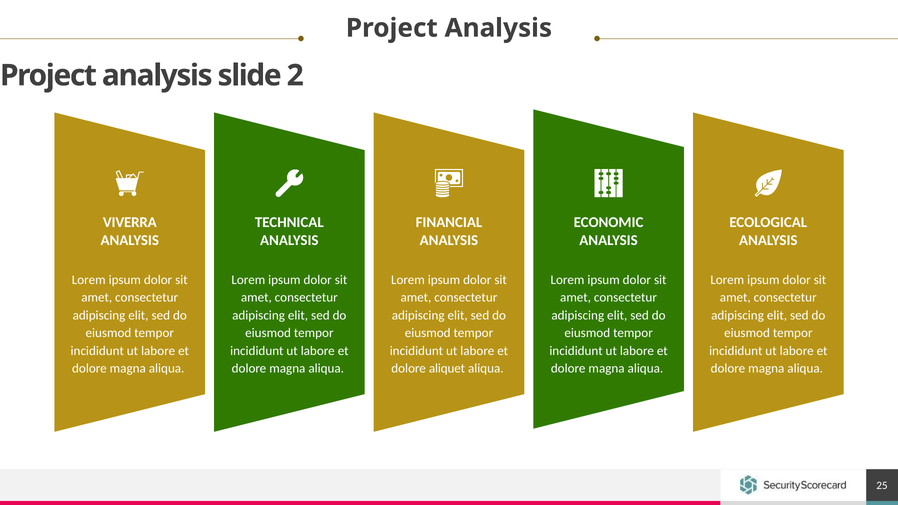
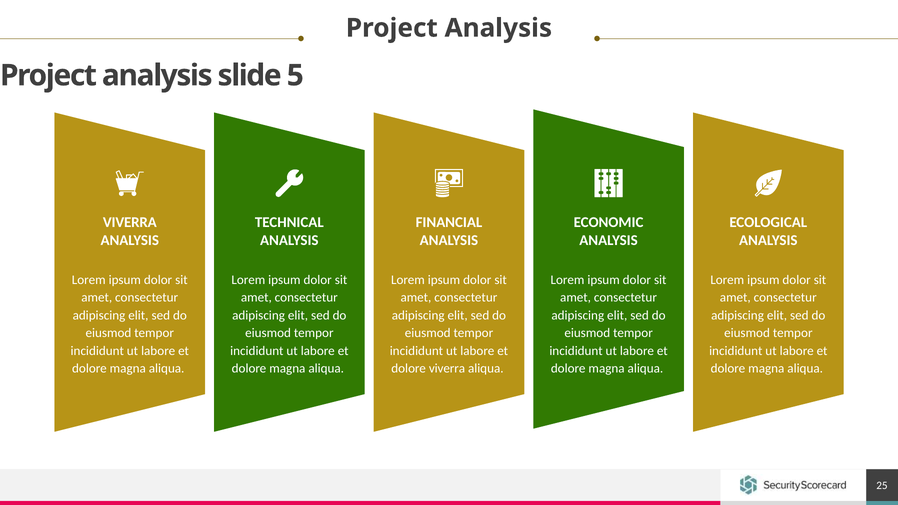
2: 2 -> 5 (295, 76)
dolore aliquet: aliquet -> viverra (447, 369)
